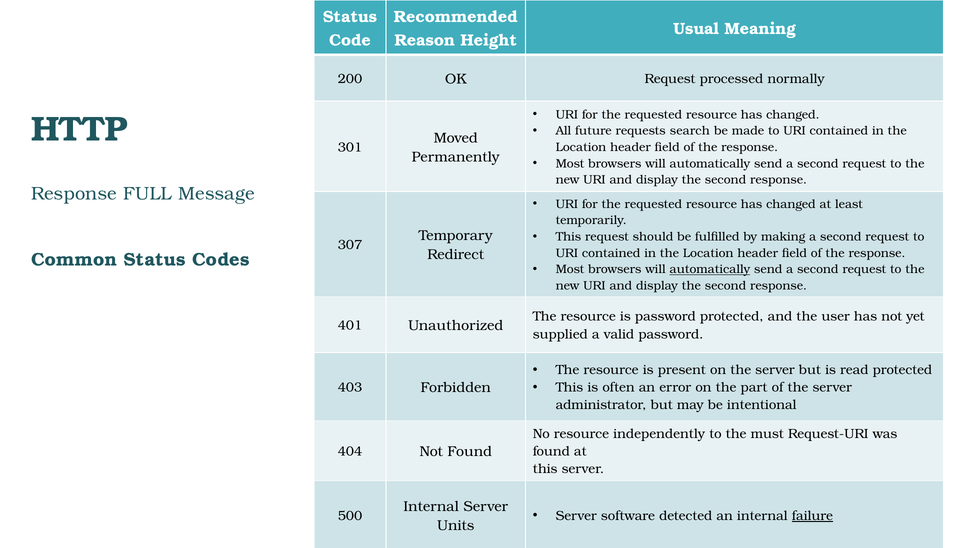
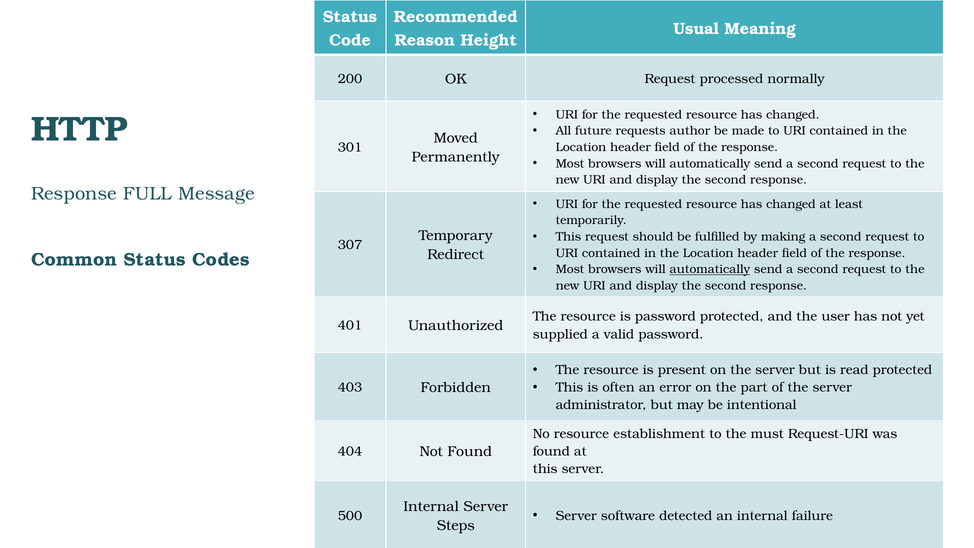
search: search -> author (690, 131)
independently: independently -> establishment (659, 434)
failure underline: present -> none (812, 516)
Units: Units -> Steps (456, 525)
